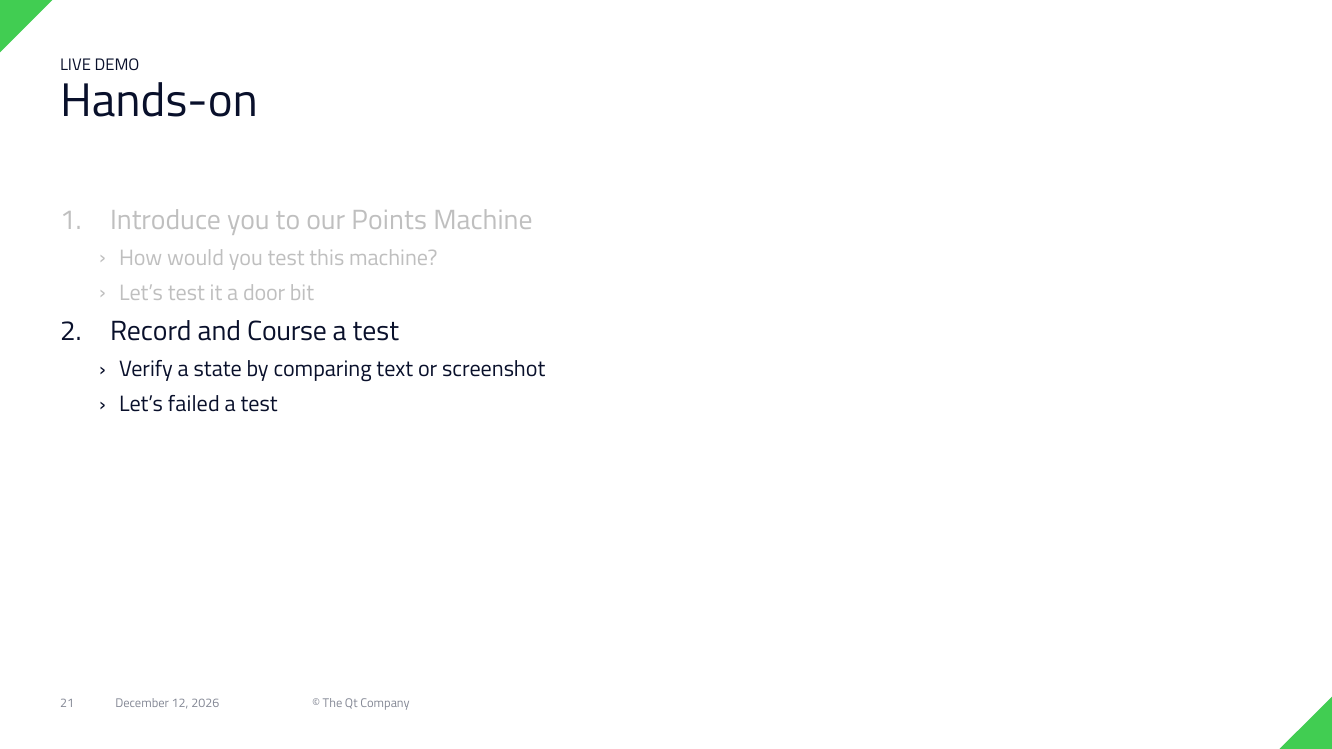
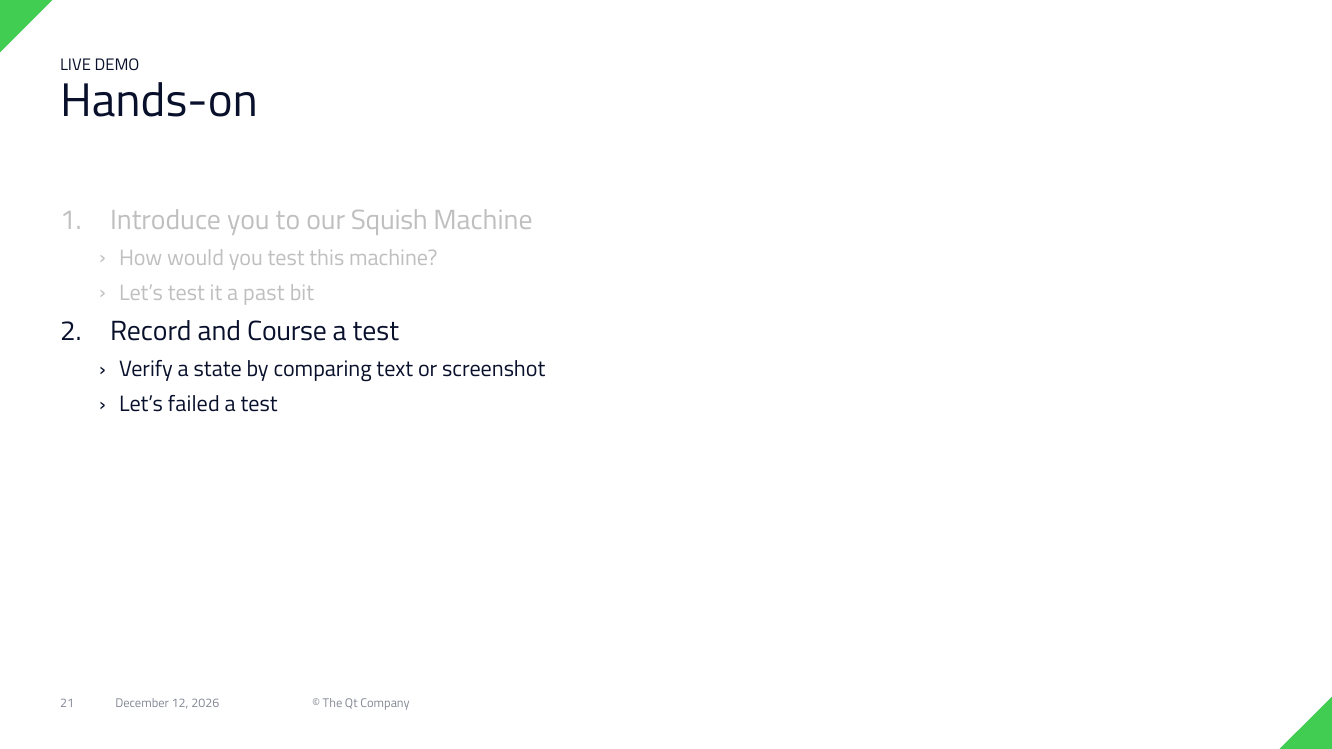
Points: Points -> Squish (389, 220)
door: door -> past (264, 293)
